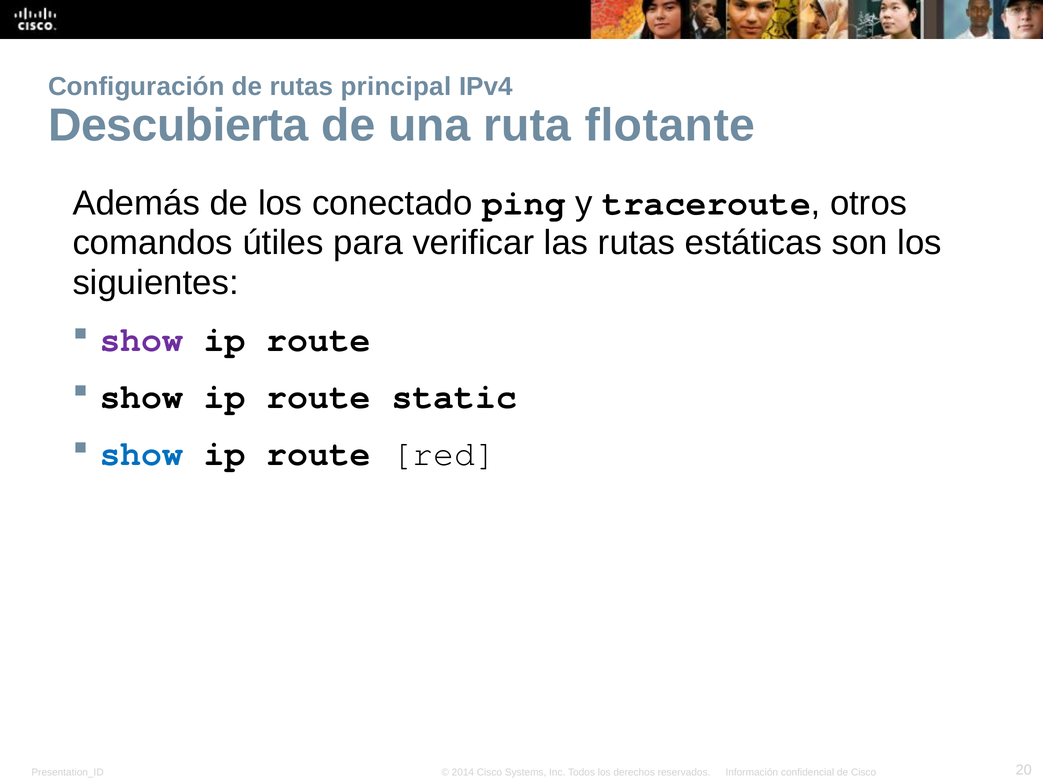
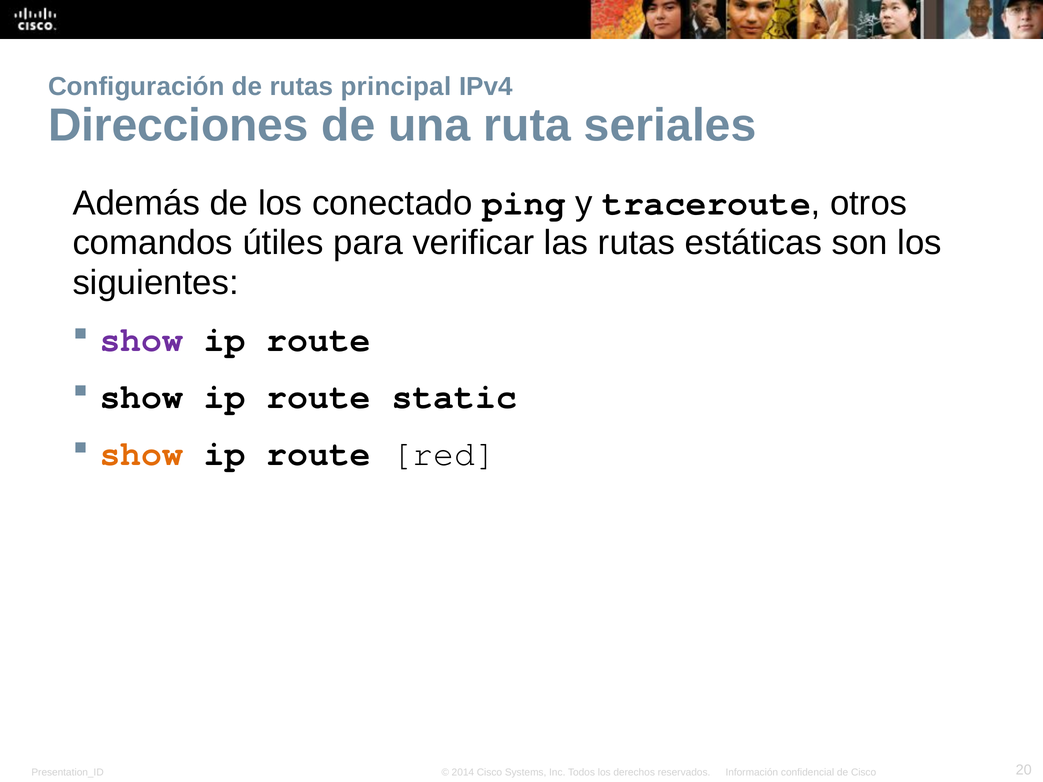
Descubierta: Descubierta -> Direcciones (178, 126)
flotante: flotante -> seriales (670, 126)
show colour: blue -> orange (141, 454)
